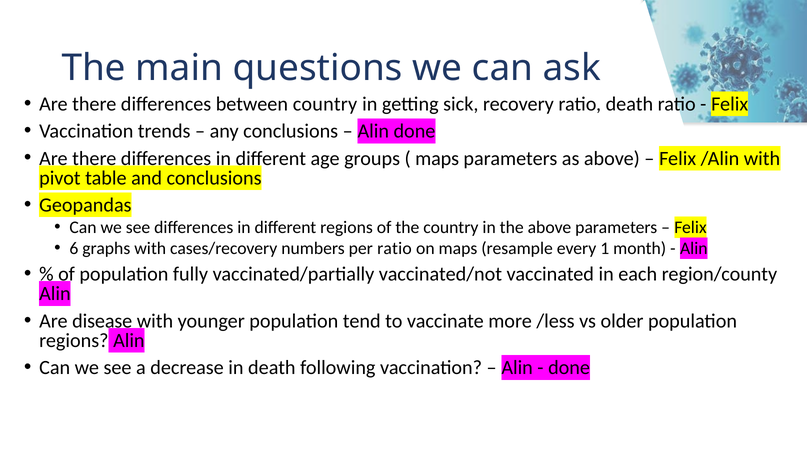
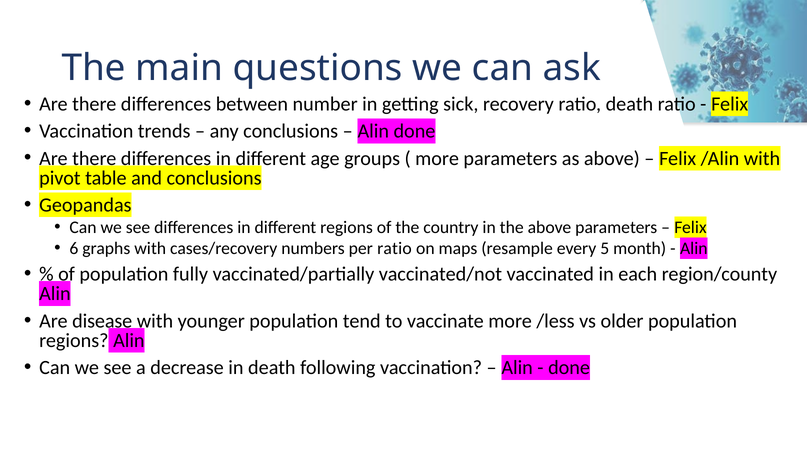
between country: country -> number (325, 104)
maps: maps -> more (437, 158)
1: 1 -> 5 (605, 248)
